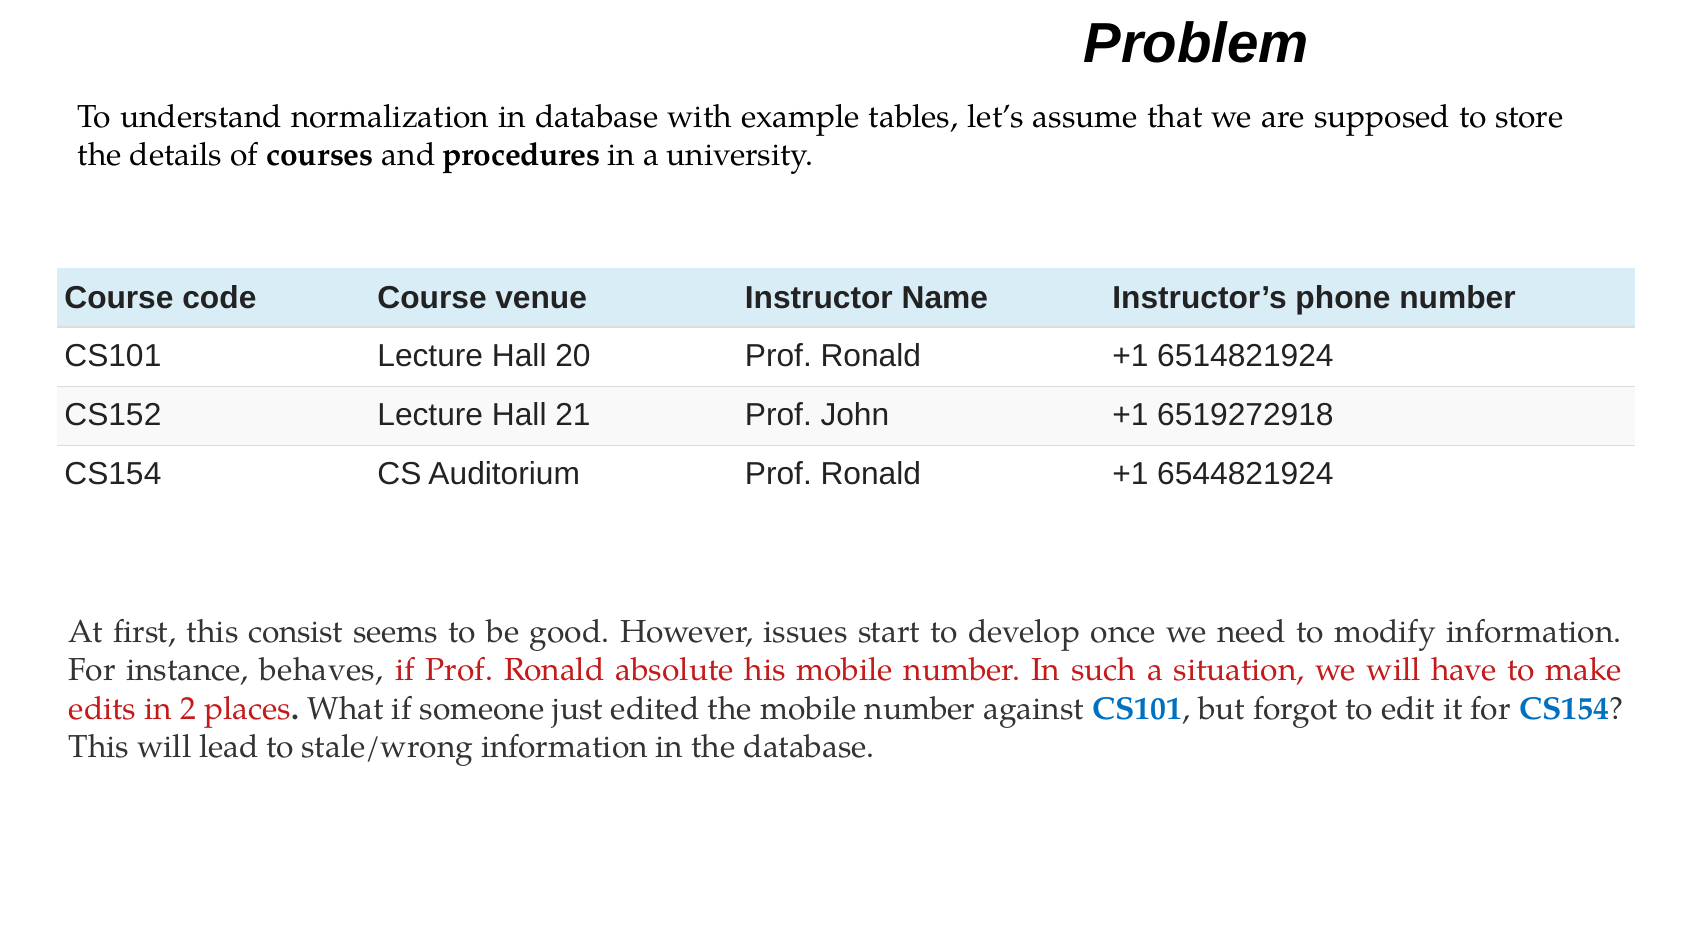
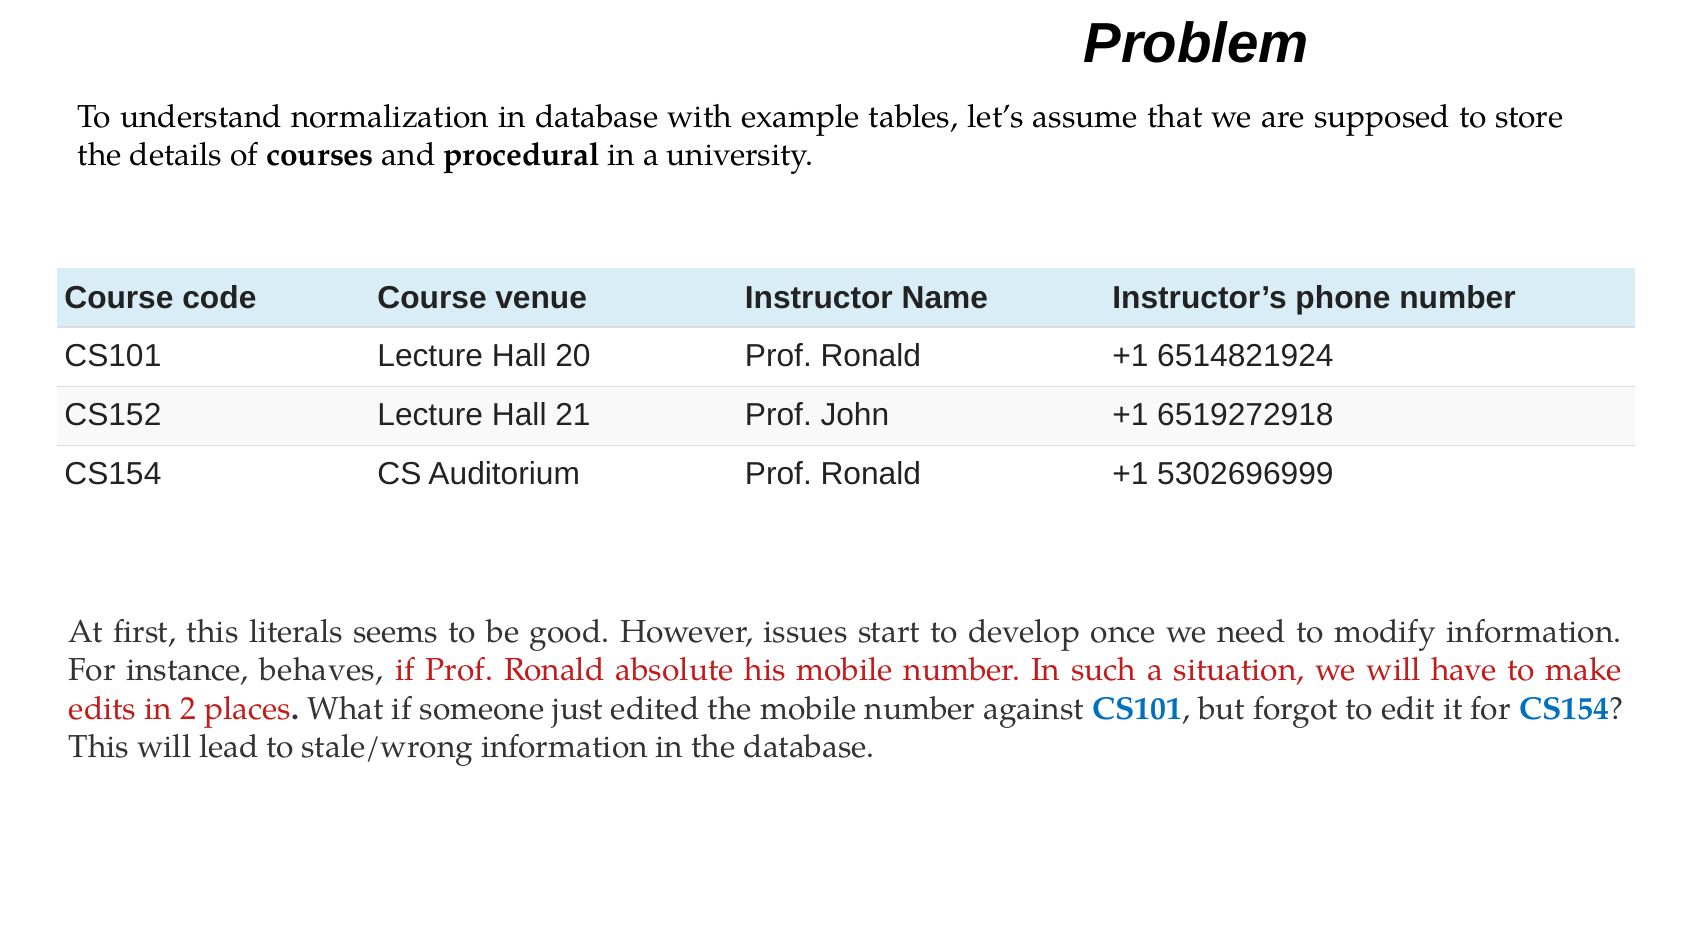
procedures: procedures -> procedural (522, 155)
6544821924: 6544821924 -> 5302696999 (1245, 474)
consist: consist -> literals (296, 632)
